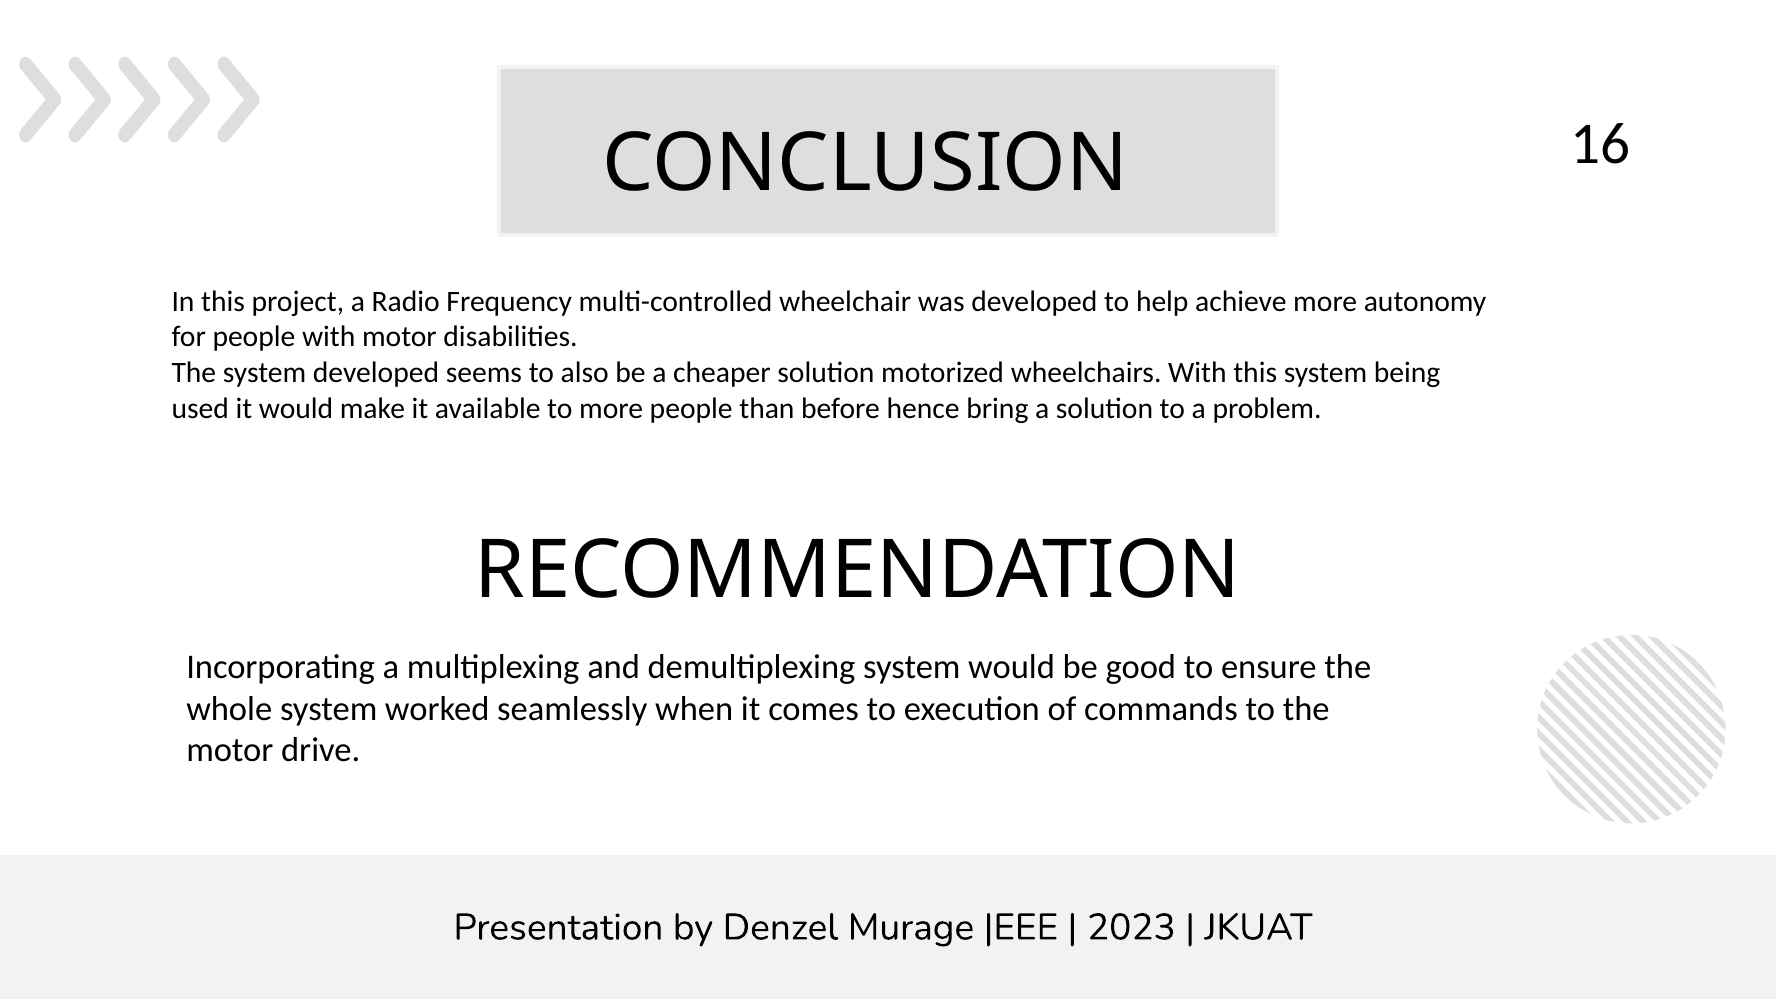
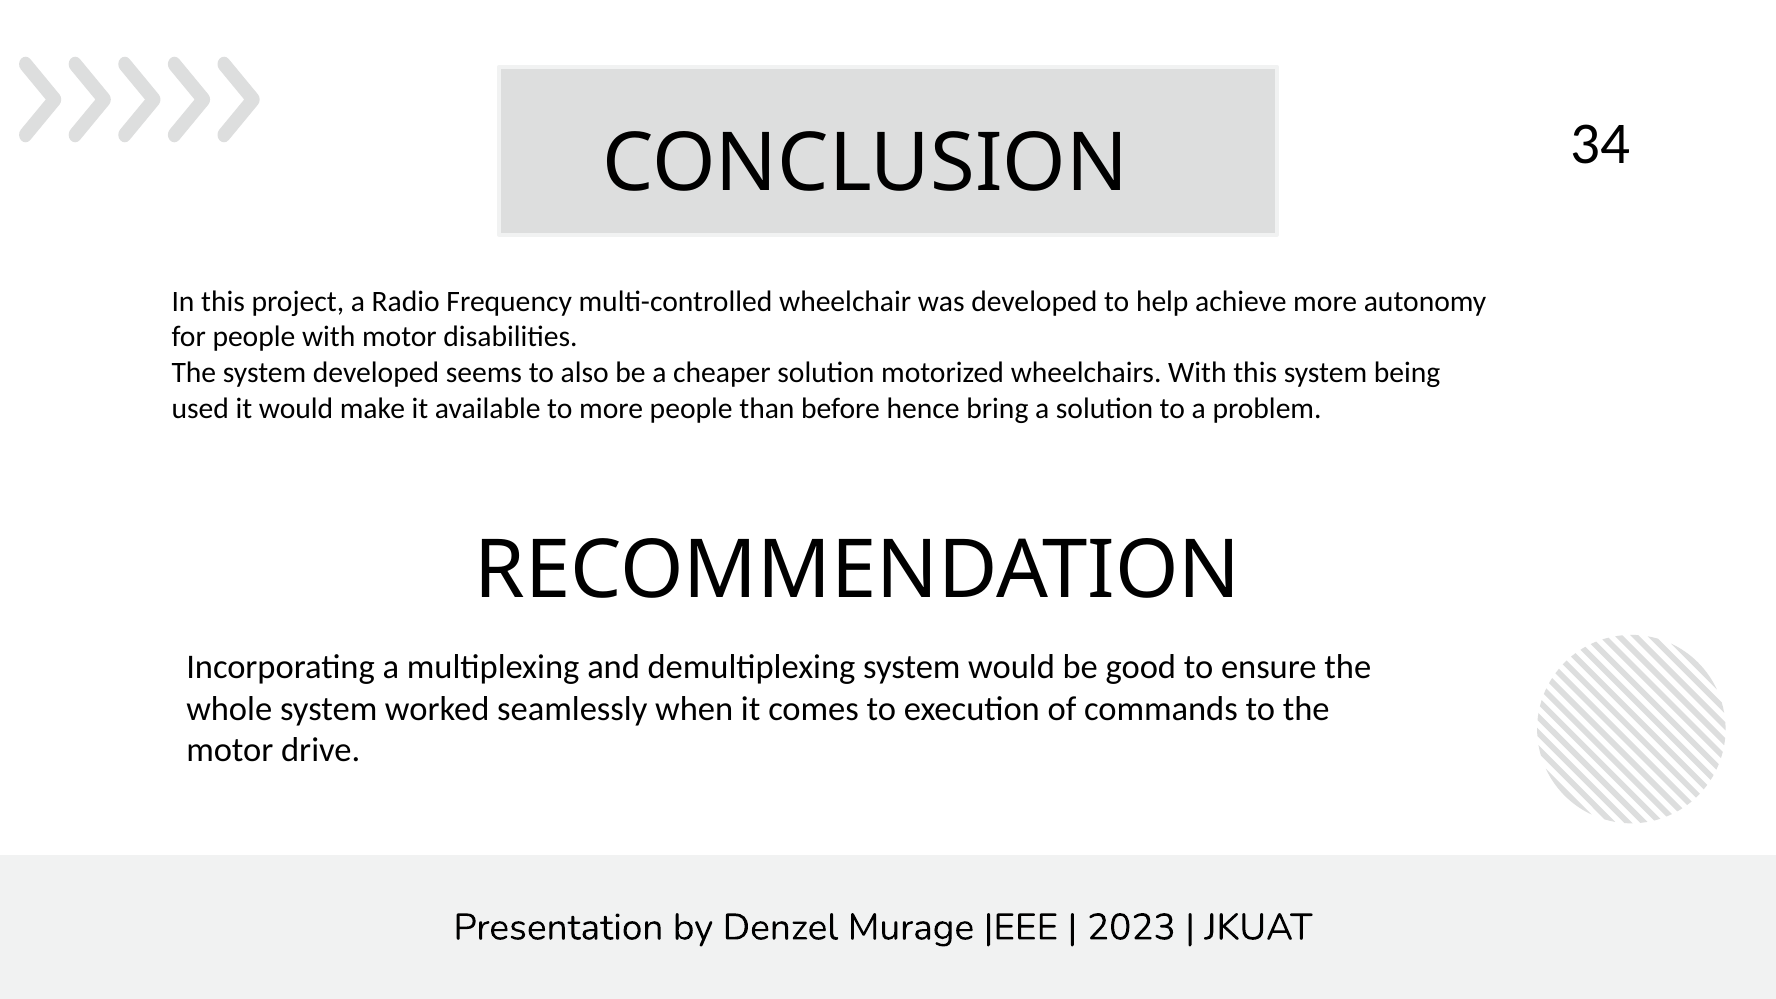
16: 16 -> 34 (1600, 144)
